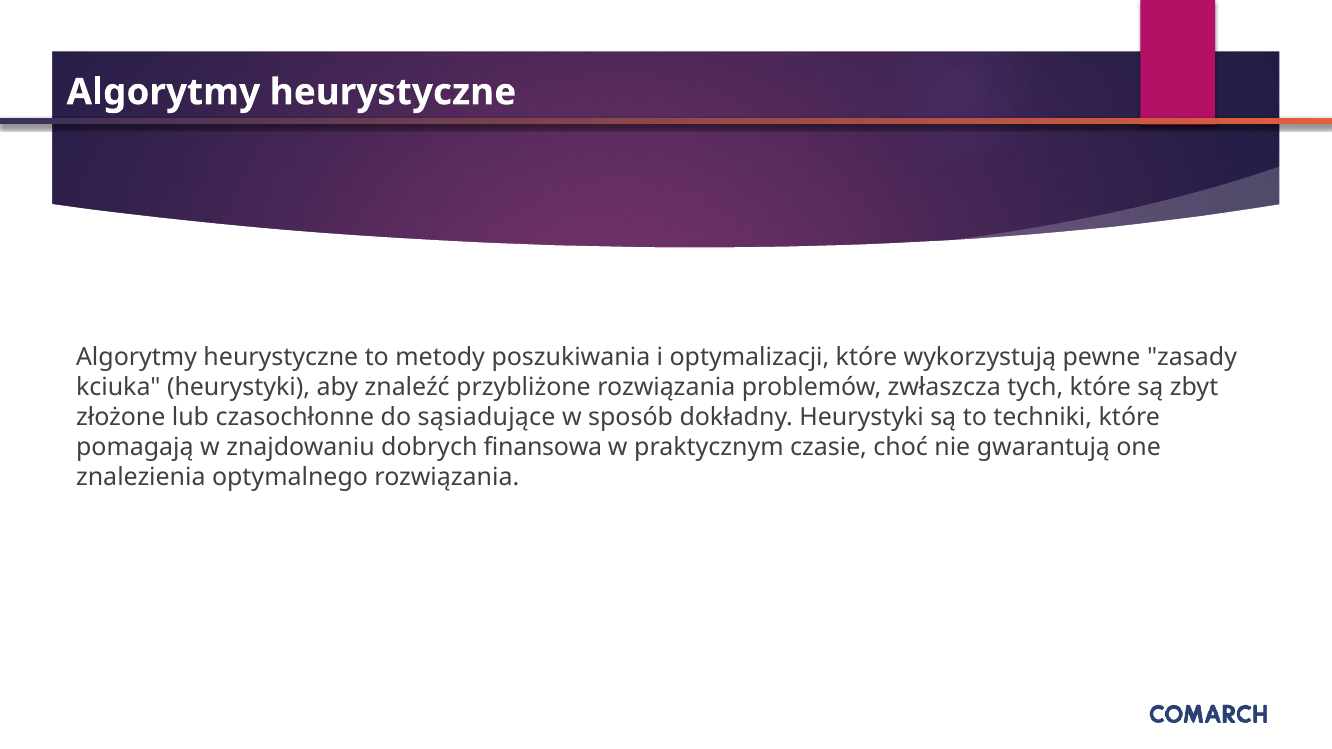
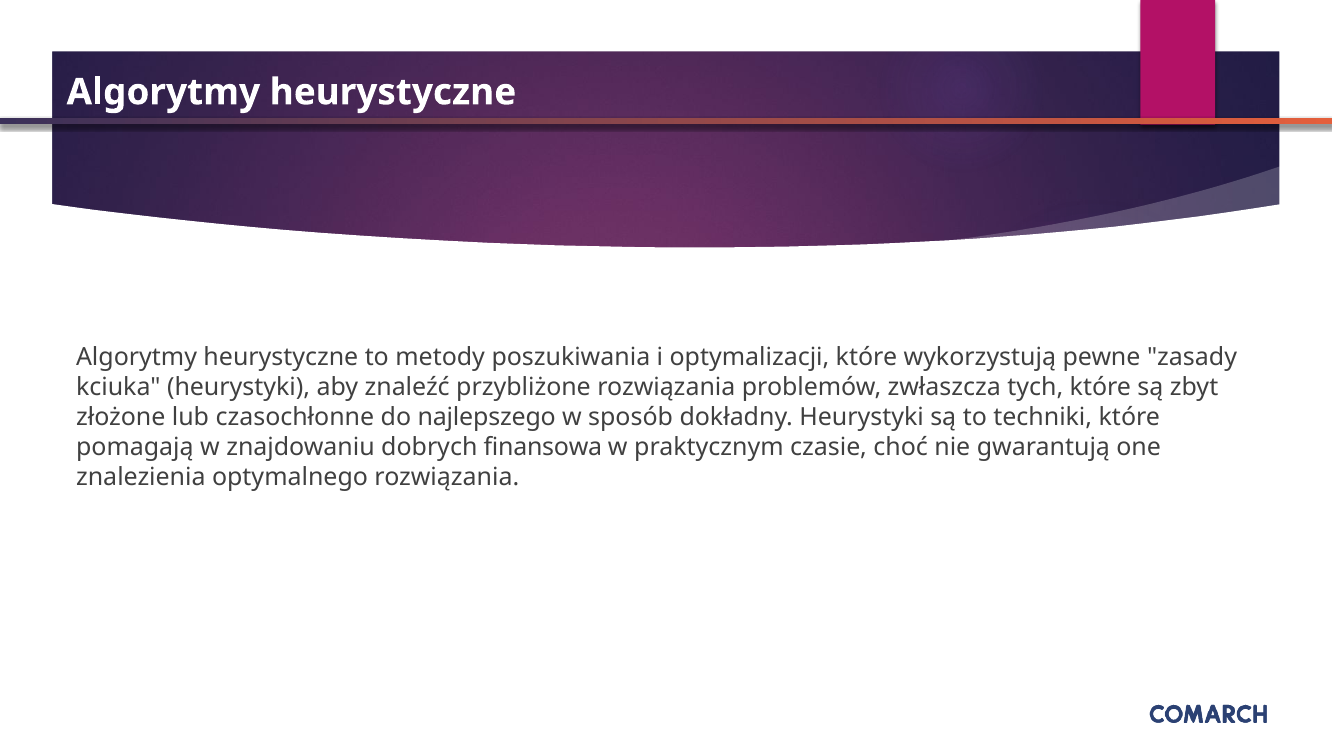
sąsiadujące: sąsiadujące -> najlepszego (487, 418)
